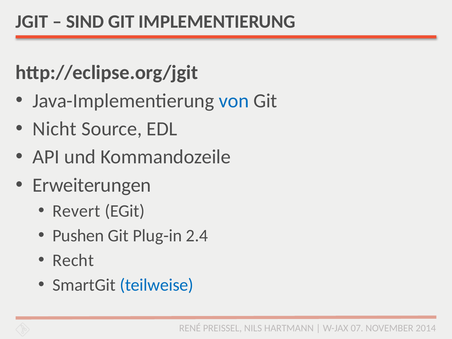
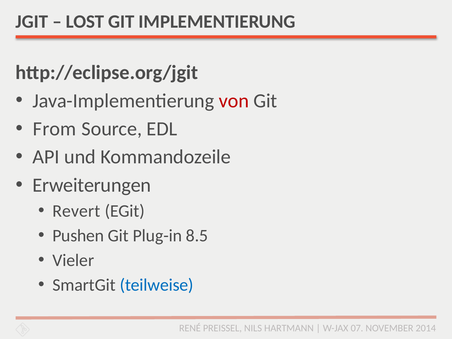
SIND: SIND -> LOST (85, 22)
von colour: blue -> red (234, 101)
Nicht: Nicht -> From (55, 129)
2.4: 2.4 -> 8.5 (197, 236)
Recht: Recht -> Vieler (73, 260)
